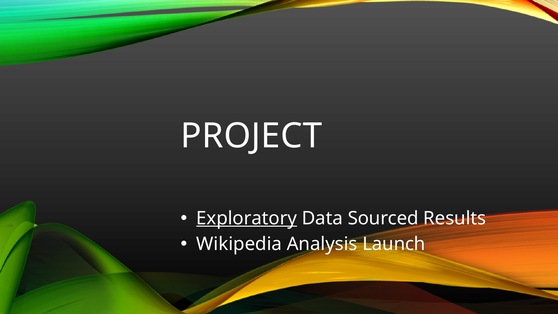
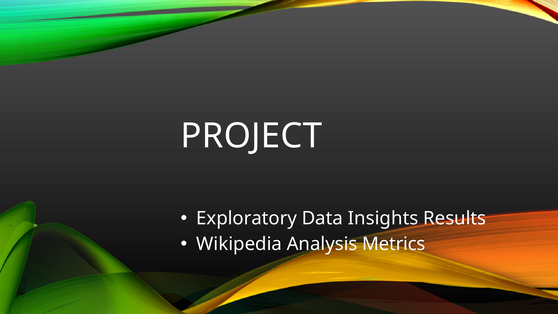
Exploratory underline: present -> none (247, 218)
Sourced: Sourced -> Insights (383, 218)
Launch: Launch -> Metrics (394, 244)
